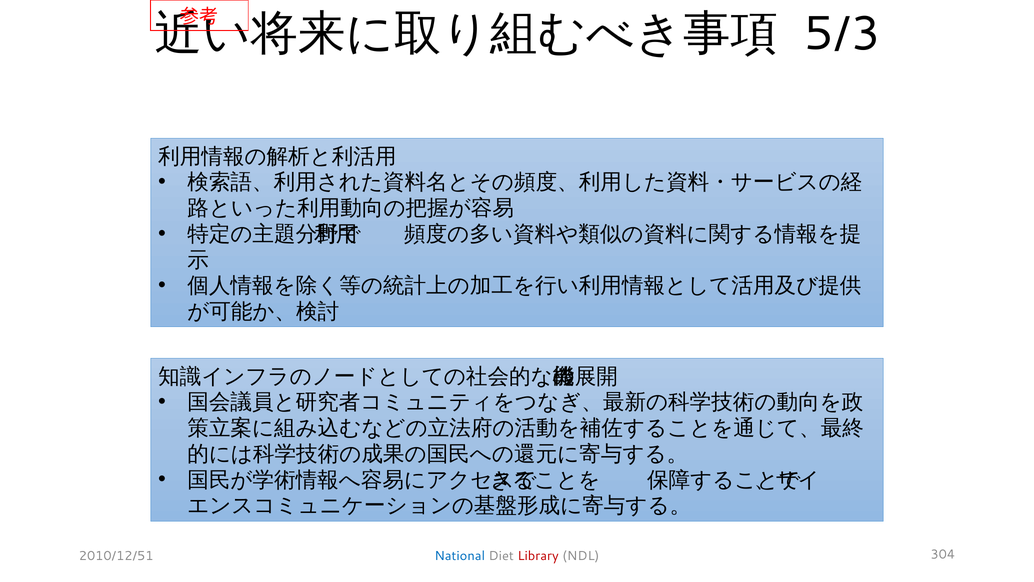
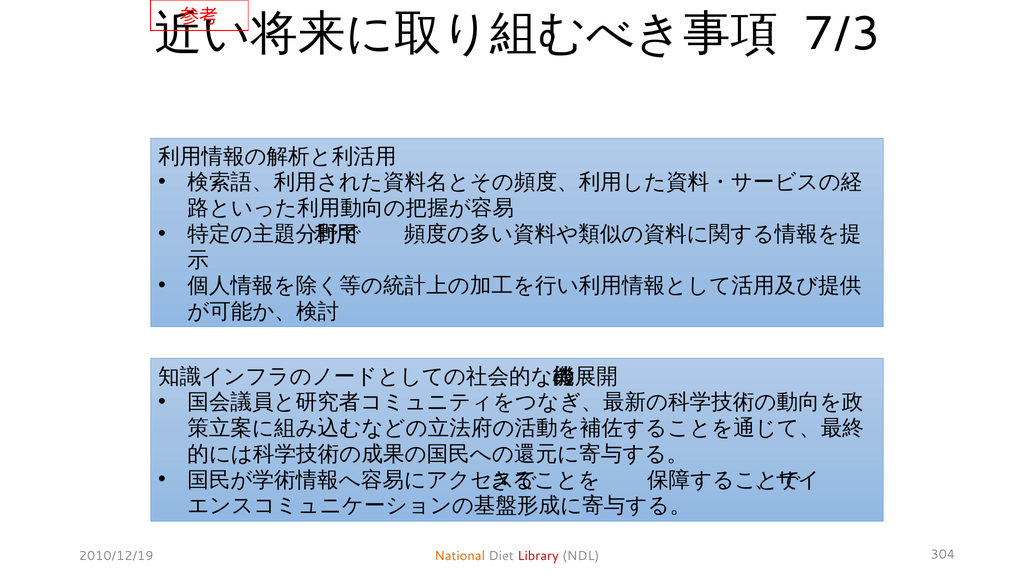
5/3: 5/3 -> 7/3 (842, 34)
2010/12/51: 2010/12/51 -> 2010/12/19 (116, 555)
National colour: blue -> orange (460, 555)
